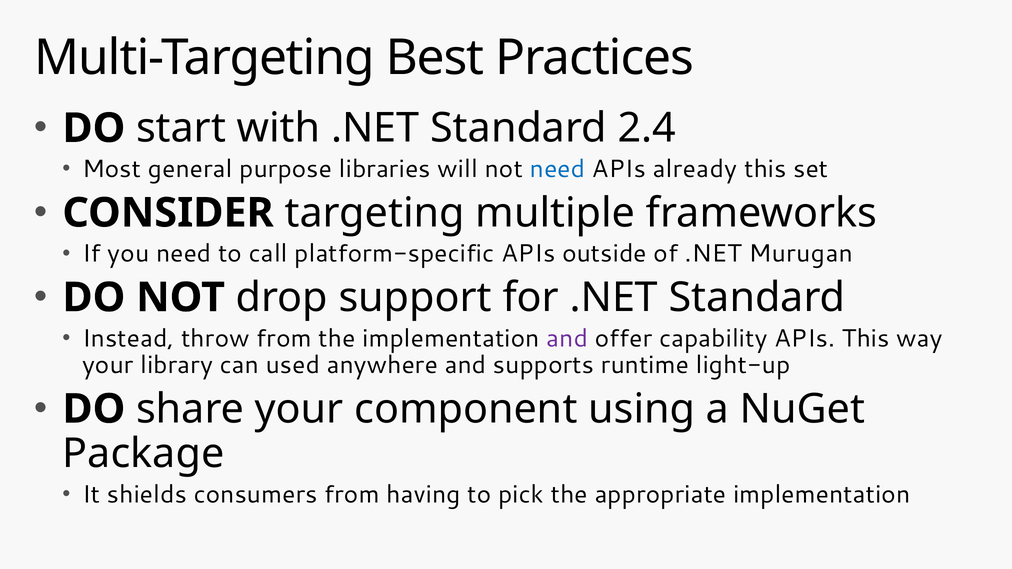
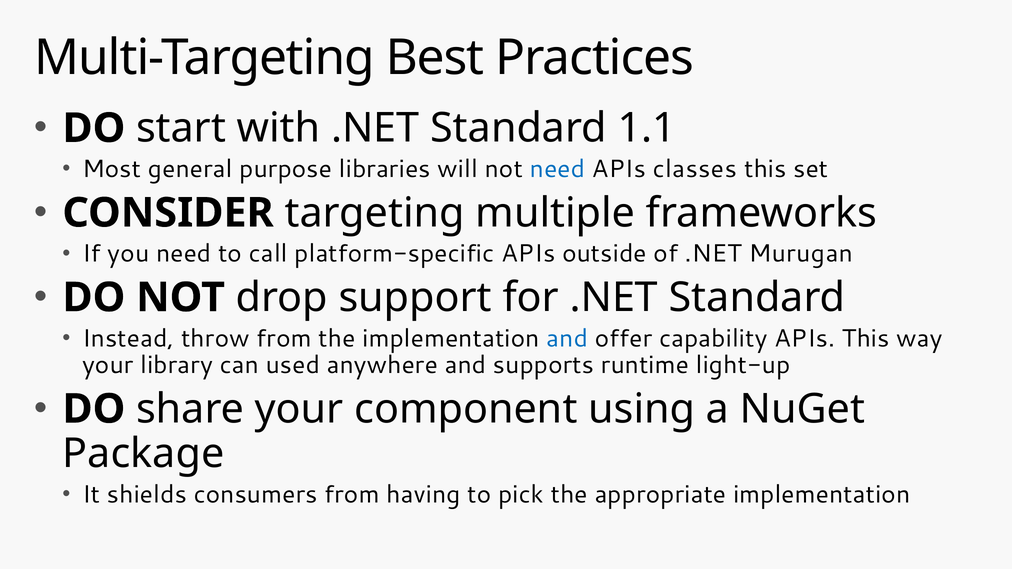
2.4: 2.4 -> 1.1 (647, 128)
already: already -> classes (695, 169)
and colour: purple -> blue (567, 339)
